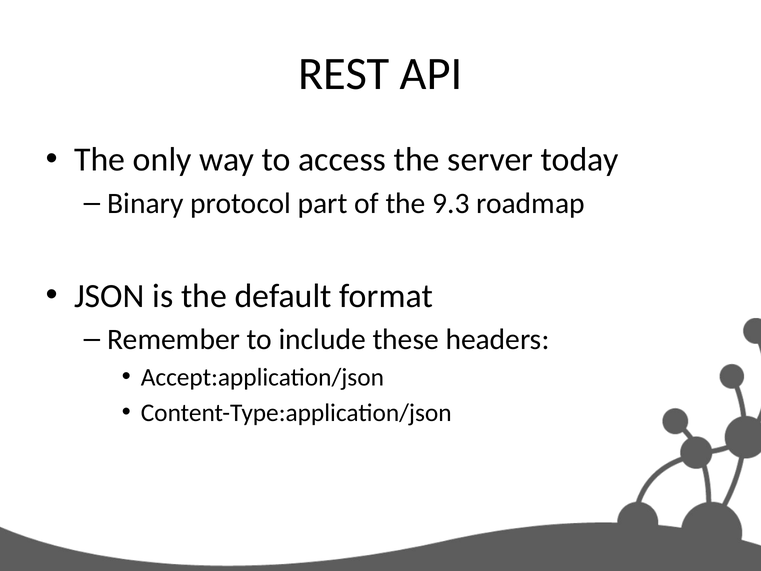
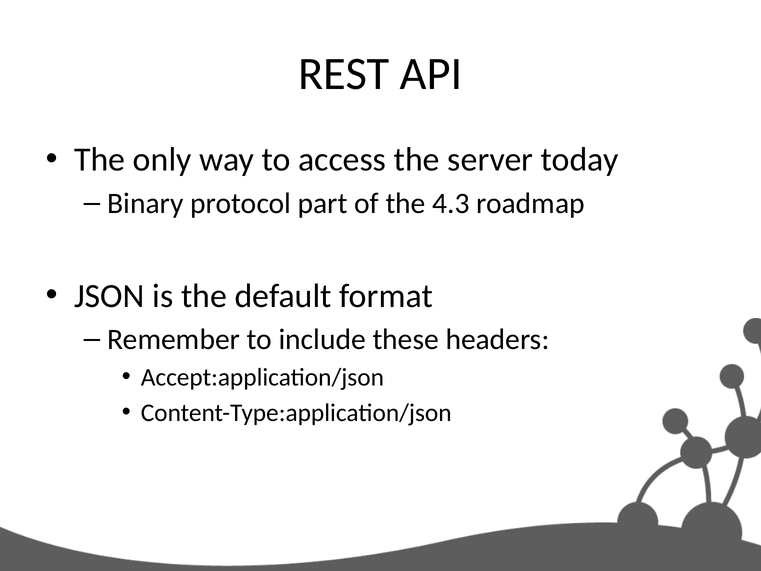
9.3: 9.3 -> 4.3 (451, 203)
